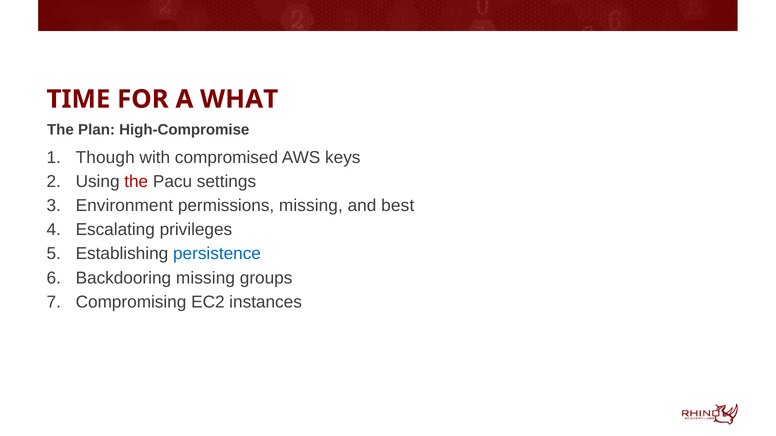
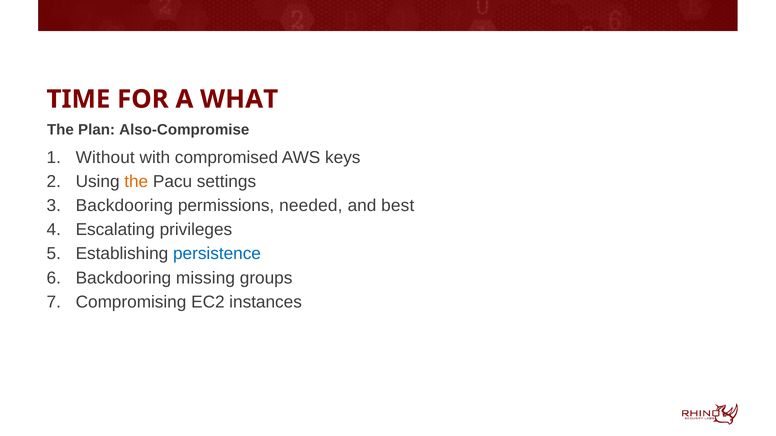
High-Compromise: High-Compromise -> Also-Compromise (184, 130)
Though: Though -> Without (105, 158)
the colour: red -> orange (136, 182)
Environment: Environment -> Backdooring (124, 206)
permissions missing: missing -> needed (311, 206)
